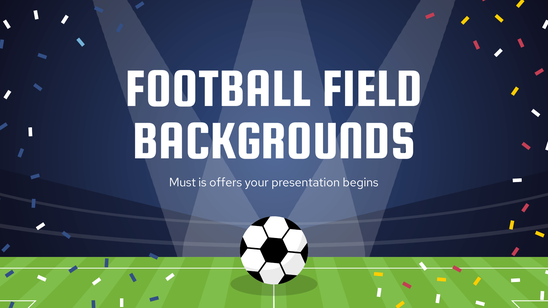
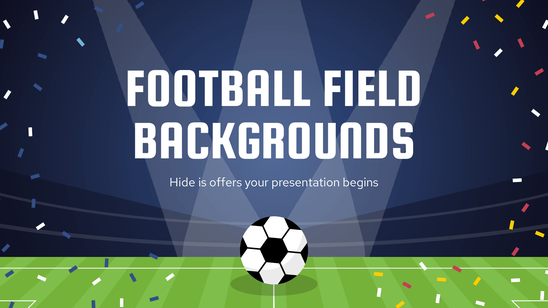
Must: Must -> Hide (182, 183)
